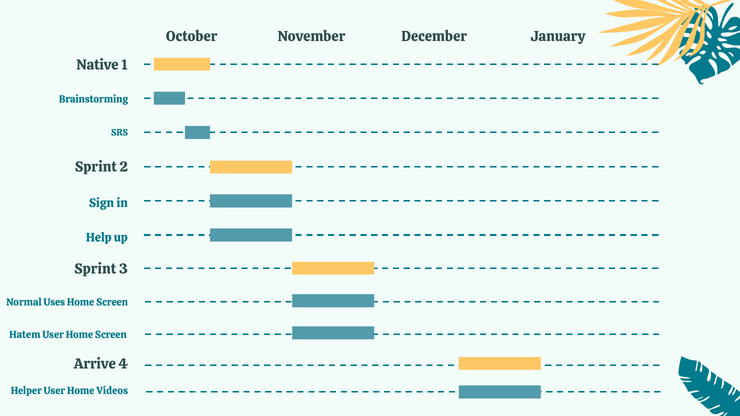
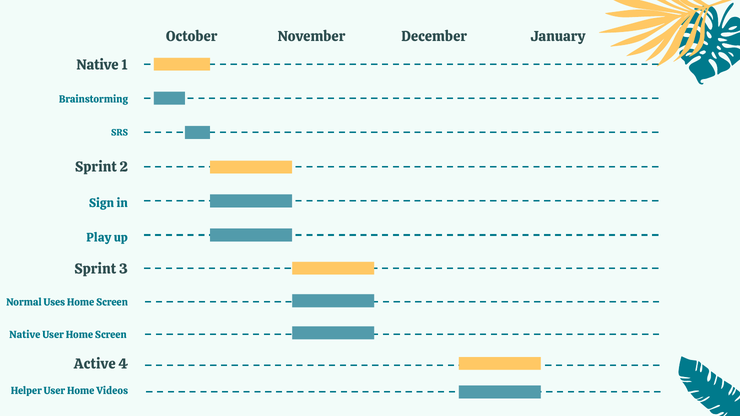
Help: Help -> Play (99, 238)
Hatem: Hatem -> Native (25, 335)
Arrive: Arrive -> Active (95, 364)
